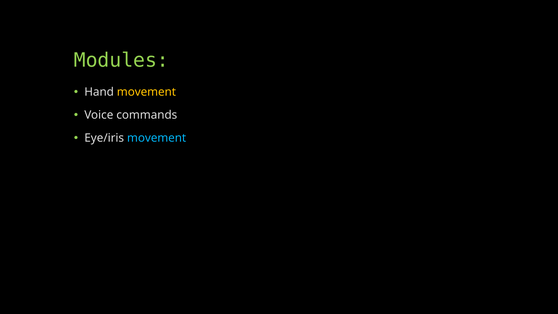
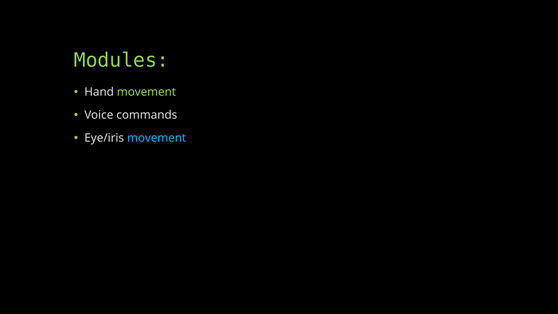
movement colour: yellow -> light green (146, 92)
